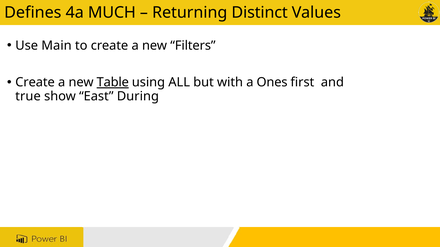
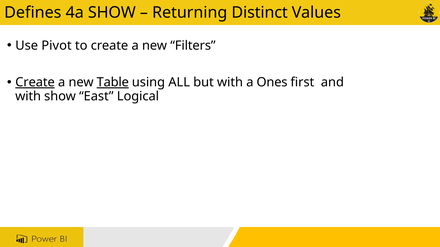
4a MUCH: MUCH -> SHOW (112, 13)
Main: Main -> Pivot (57, 46)
Create underline: none -> present (35, 83)
true: true -> with (28, 96)
During: During -> Logical (138, 96)
